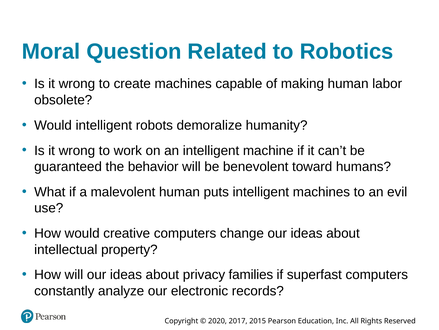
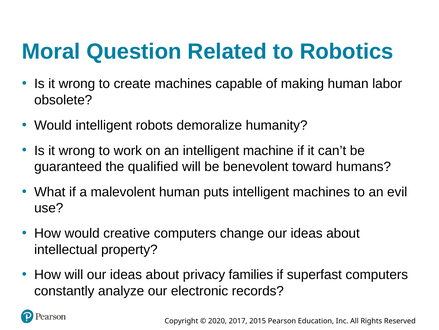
behavior: behavior -> qualified (153, 166)
